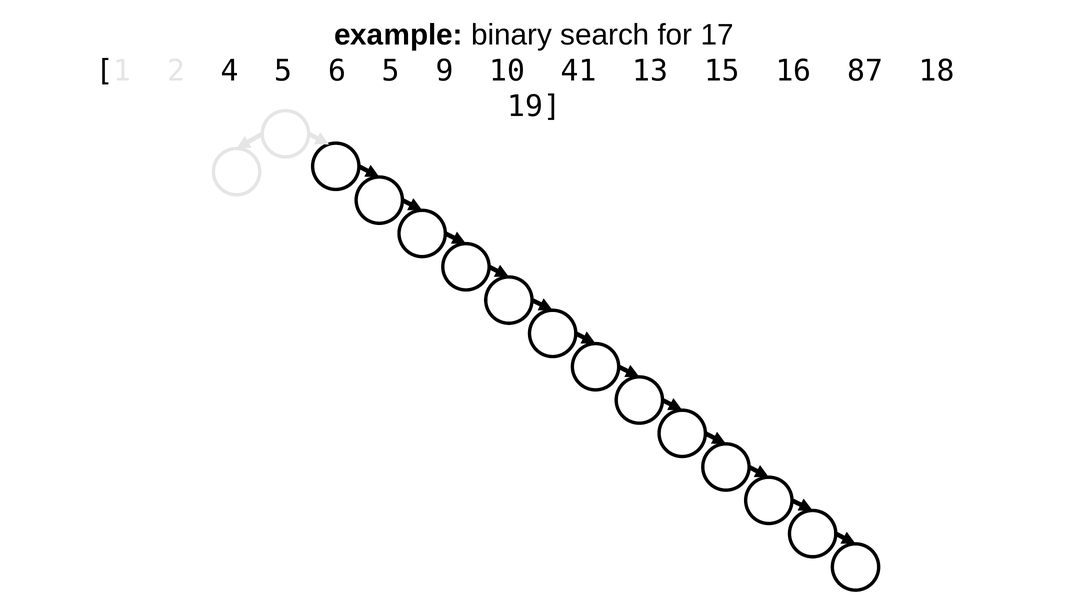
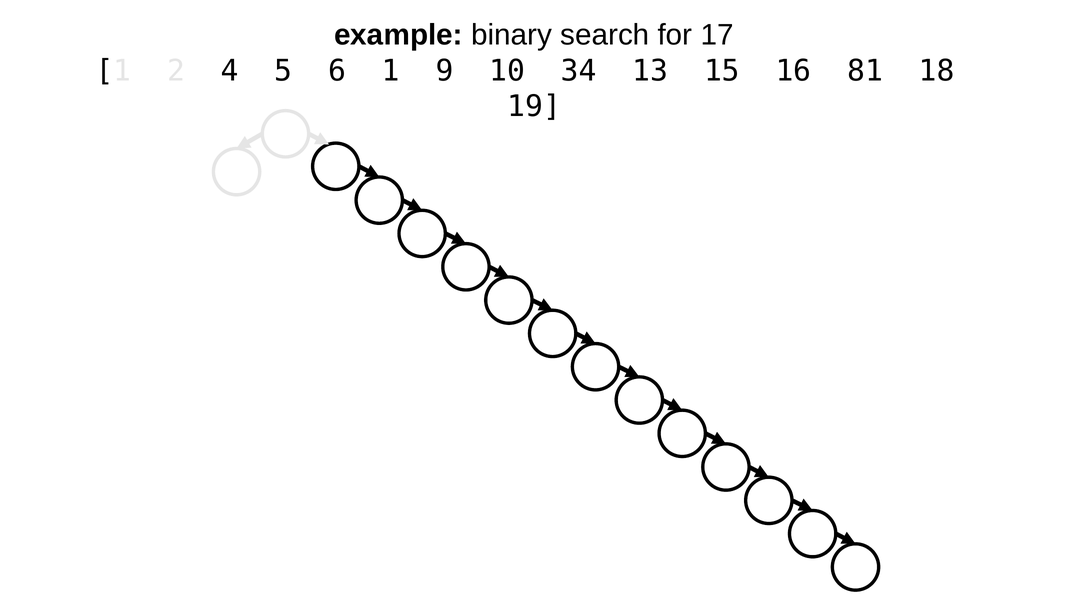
6 5: 5 -> 1 (391, 71)
41: 41 -> 34 (579, 71)
16 87: 87 -> 81 (865, 71)
